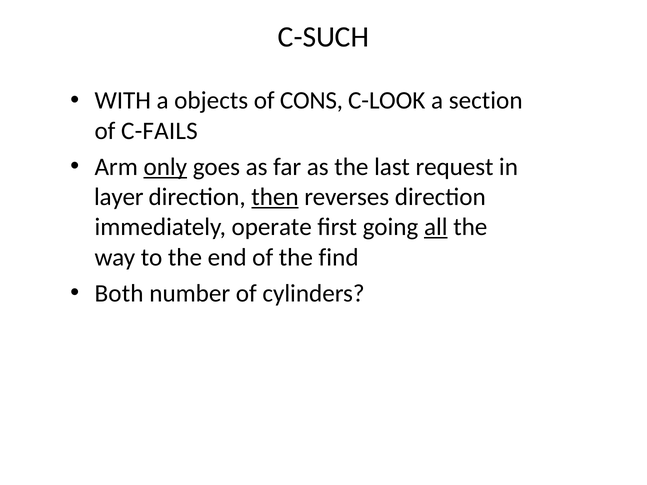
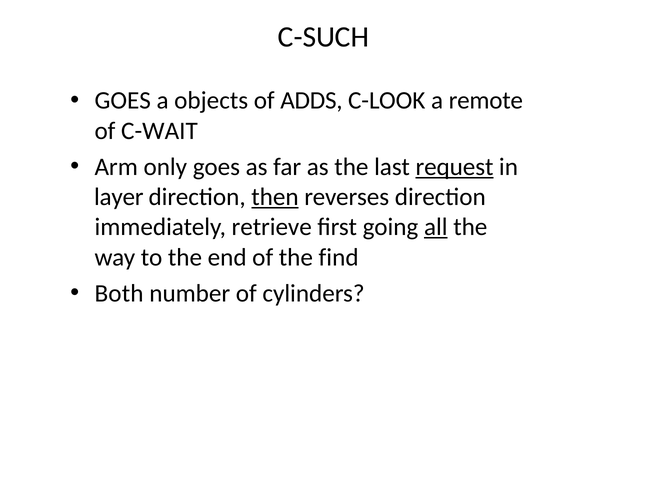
WITH: WITH -> GOES (123, 101)
CONS: CONS -> ADDS (311, 101)
section: section -> remote (486, 101)
C-FAILS: C-FAILS -> C-WAIT (159, 131)
only underline: present -> none (165, 167)
request underline: none -> present (454, 167)
operate: operate -> retrieve (272, 227)
